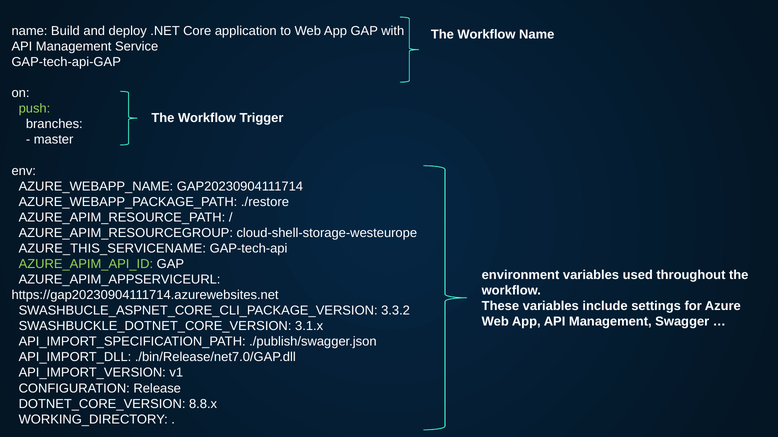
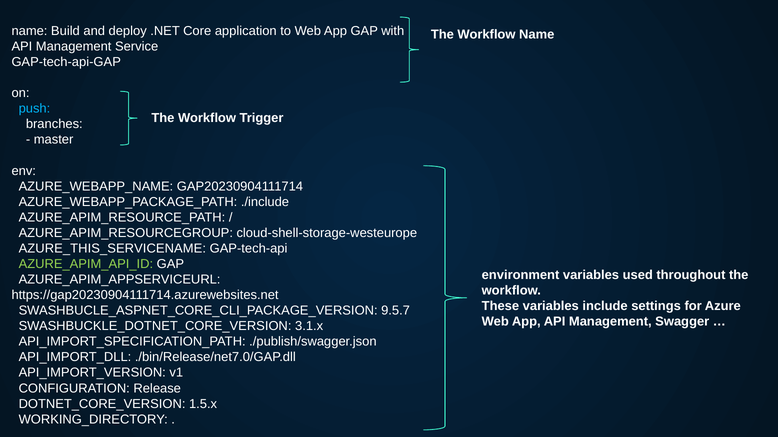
push colour: light green -> light blue (34, 109)
./restore: ./restore -> ./include (265, 202)
3.3.2: 3.3.2 -> 9.5.7 (396, 311)
8.8.x: 8.8.x -> 1.5.x (203, 404)
